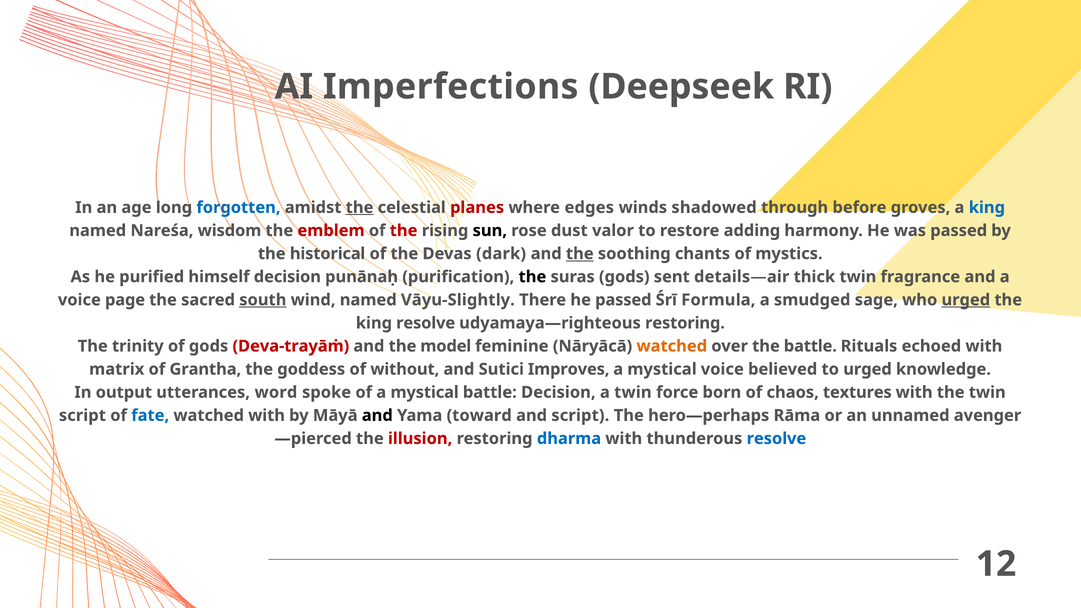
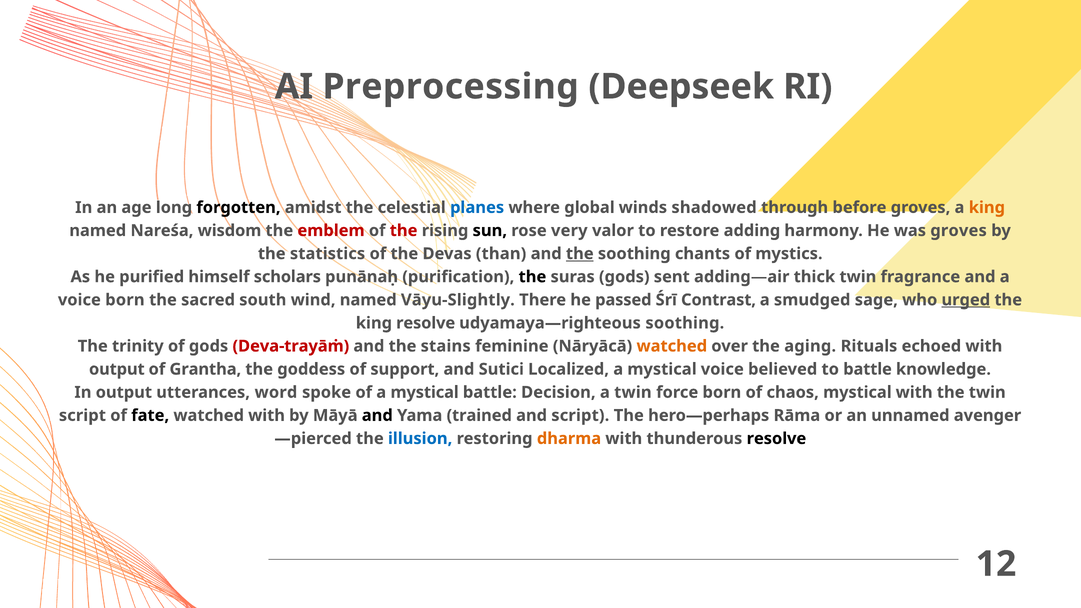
Imperfections: Imperfections -> Preprocessing (451, 87)
forgotten colour: blue -> black (238, 207)
the underline: present -> none (360, 207)
planes colour: red -> blue (477, 207)
edges: edges -> global (589, 207)
king colour: blue -> orange (987, 207)
dust: dust -> very (569, 231)
was passed: passed -> groves (959, 231)
historical: historical -> statistics (328, 254)
dark: dark -> than (501, 254)
himself decision: decision -> scholars (287, 277)
details—air: details—air -> adding—air (742, 277)
voice page: page -> born (125, 300)
south underline: present -> none (263, 300)
Formula: Formula -> Contrast (718, 300)
udyamaya—righteous restoring: restoring -> soothing (685, 323)
model: model -> stains (446, 346)
the battle: battle -> aging (810, 346)
matrix: matrix -> output (117, 369)
without: without -> support (405, 369)
Improves: Improves -> Localized (569, 369)
to urged: urged -> battle (868, 369)
chaos textures: textures -> mystical (857, 392)
fate colour: blue -> black (150, 415)
toward: toward -> trained (479, 415)
illusion colour: red -> blue (420, 439)
dharma colour: blue -> orange (569, 439)
resolve colour: blue -> black (776, 439)
